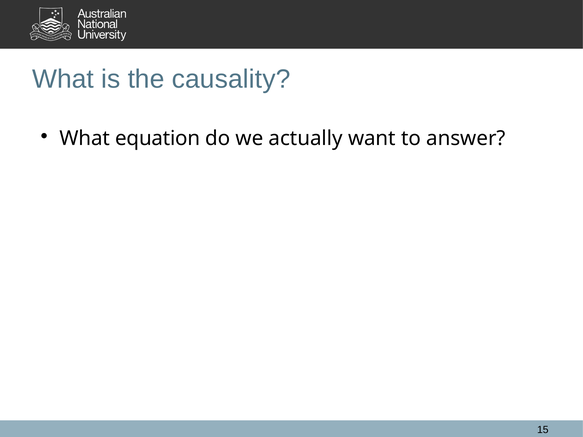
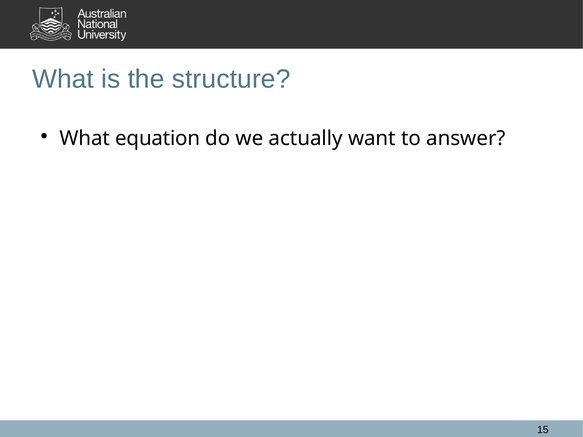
causality: causality -> structure (231, 79)
